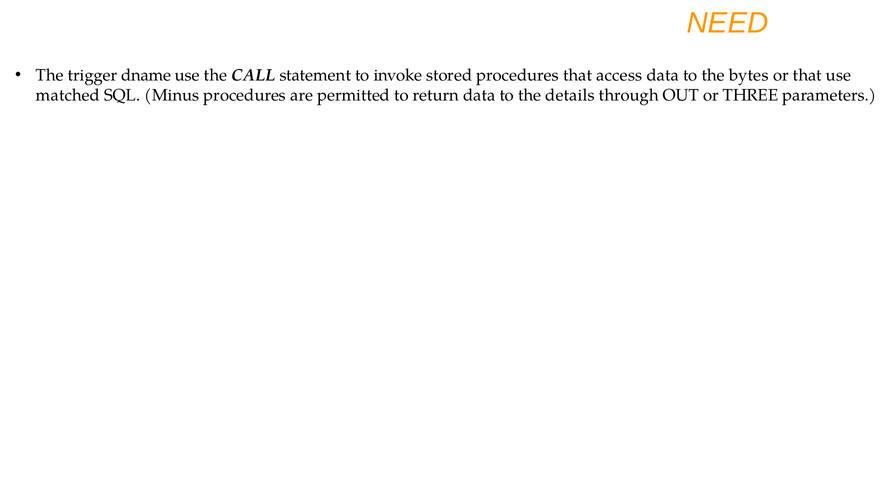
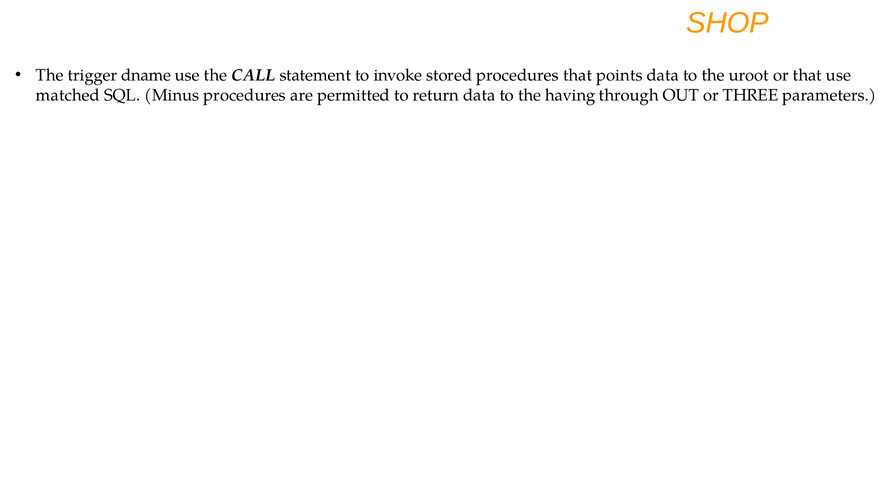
NEED: NEED -> SHOP (728, 23)
access: access -> points (619, 75)
bytes: bytes -> uroot (749, 75)
details: details -> having (570, 95)
